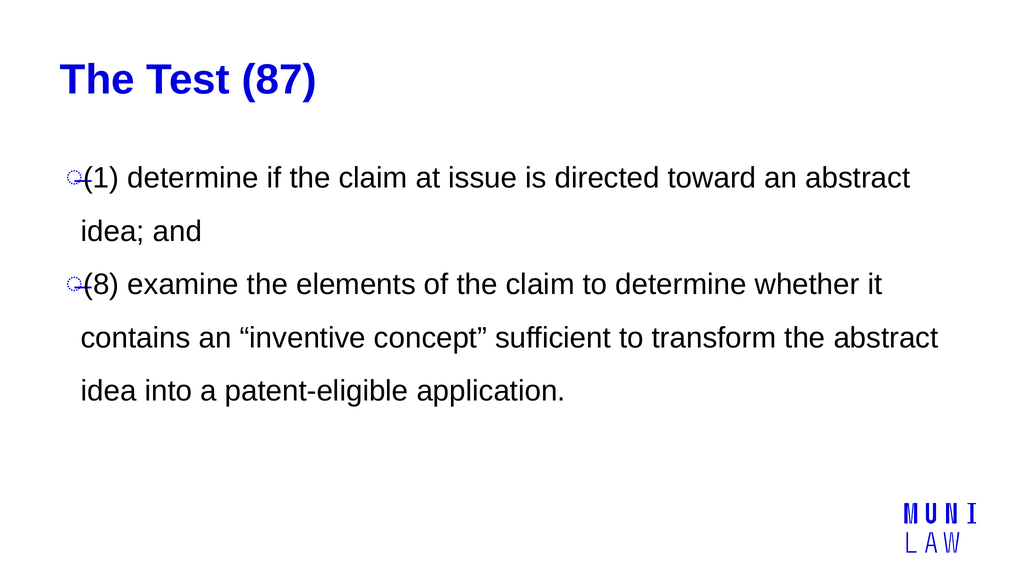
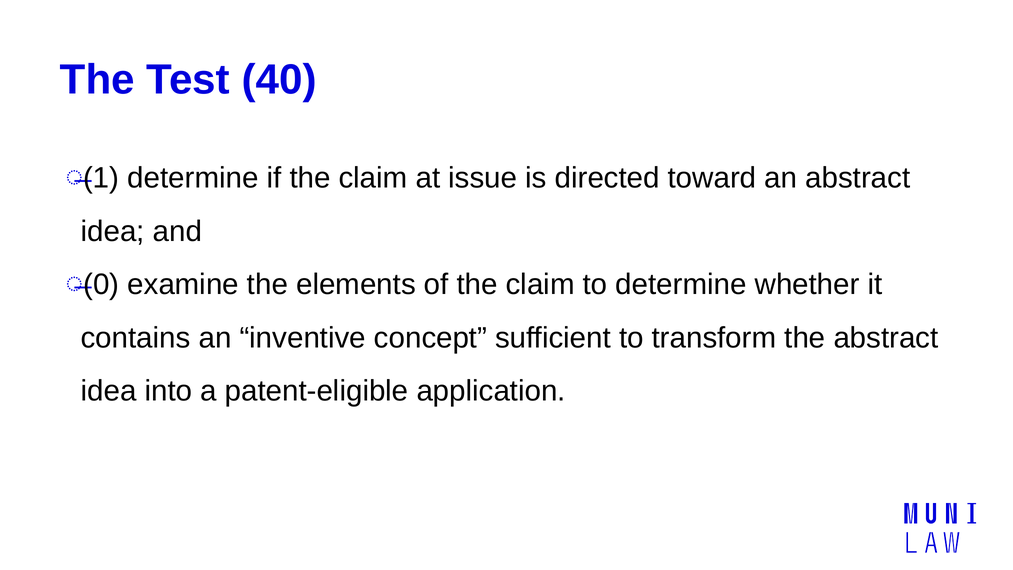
87: 87 -> 40 (279, 80)
8: 8 -> 0 (101, 285)
